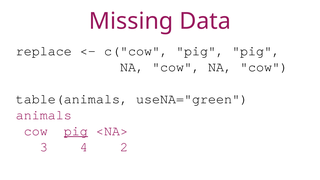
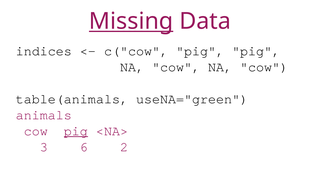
Missing underline: none -> present (131, 21)
replace: replace -> indices (44, 51)
4: 4 -> 6 (84, 147)
